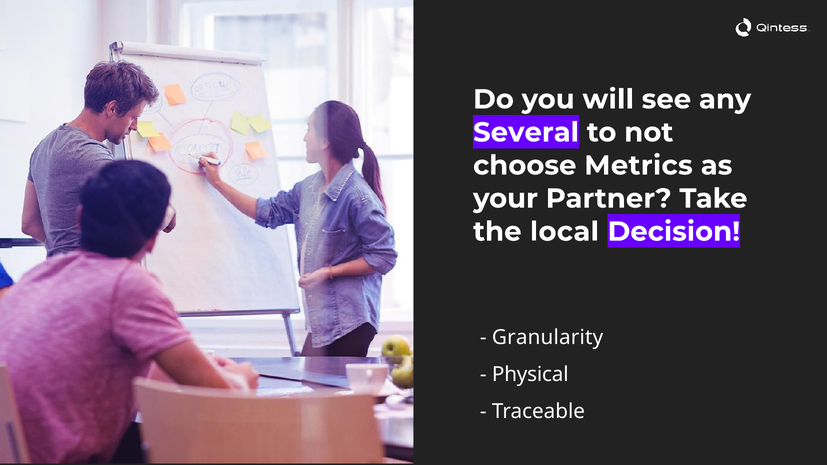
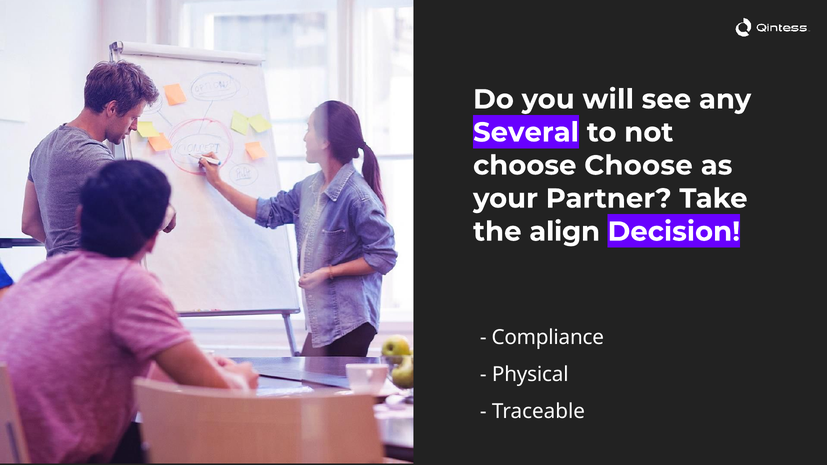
choose Metrics: Metrics -> Choose (638, 166)
local: local -> align (565, 232)
Granularity: Granularity -> Compliance (548, 337)
